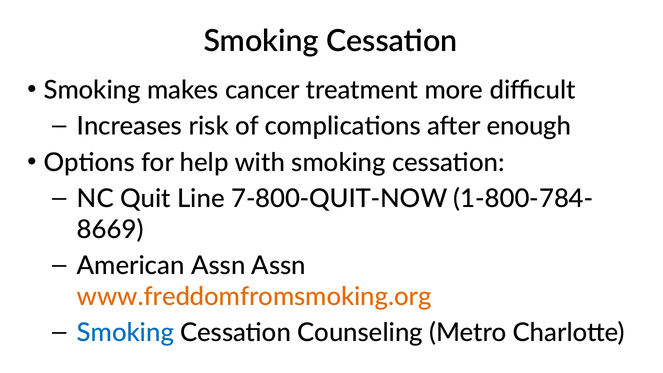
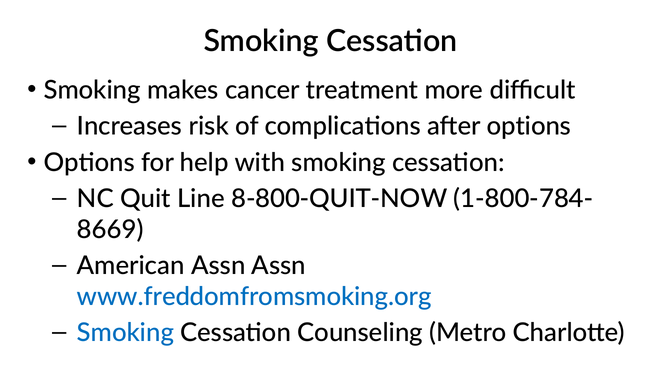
after enough: enough -> options (529, 126)
7-800-QUIT-NOW: 7-800-QUIT-NOW -> 8-800-QUIT-NOW (339, 199)
www.freddomfromsmoking.org colour: orange -> blue (254, 297)
